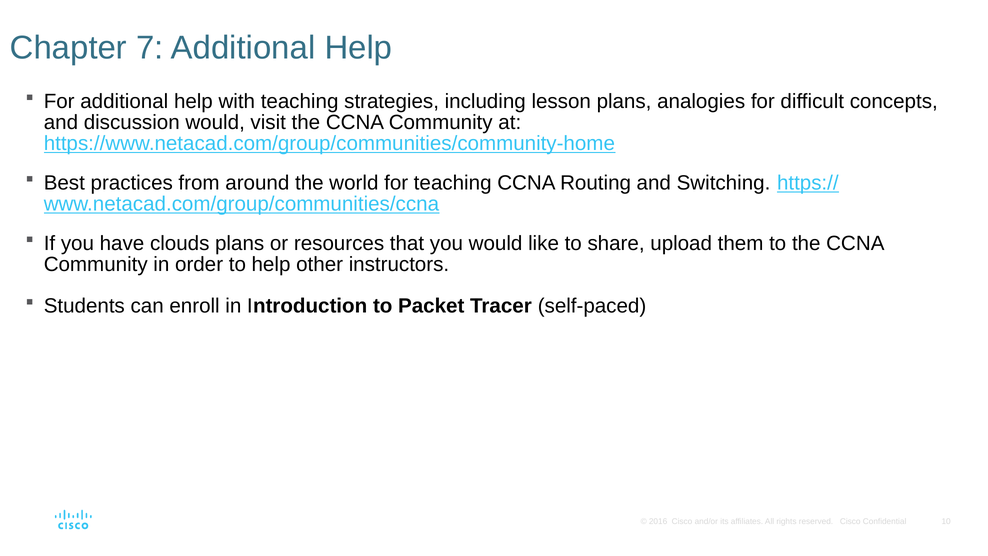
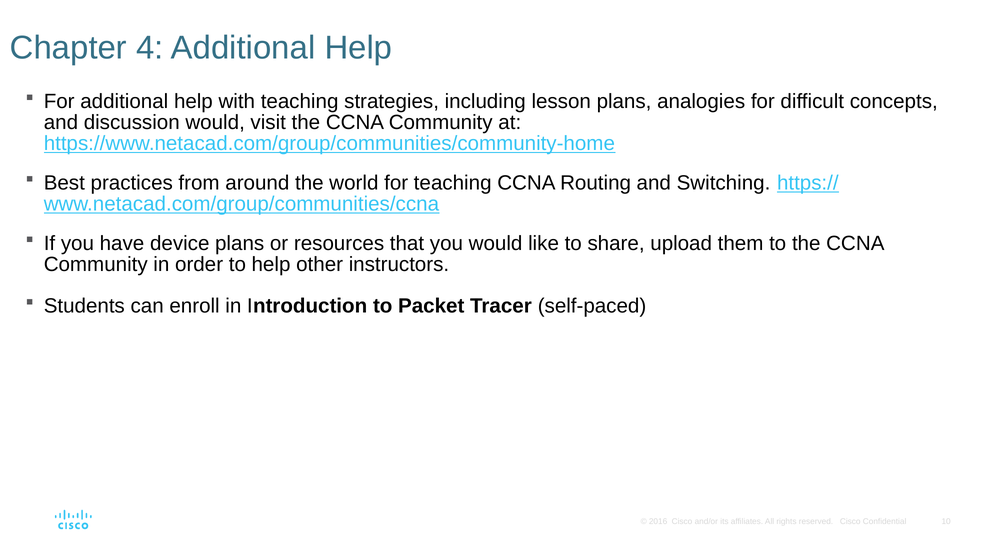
7: 7 -> 4 (150, 48)
clouds: clouds -> device (180, 243)
